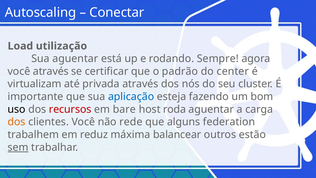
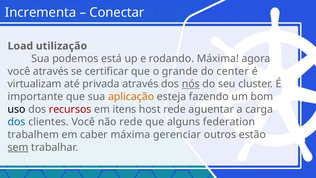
Autoscaling: Autoscaling -> Incrementa (41, 13)
Sua aguentar: aguentar -> podemos (75, 59)
rodando Sempre: Sempre -> Máxima (218, 59)
padrão: padrão -> grande (180, 71)
nós underline: none -> present (191, 84)
aplicação colour: blue -> orange (131, 97)
bare: bare -> itens (124, 109)
host roda: roda -> rede (175, 109)
dos colour: orange -> blue (17, 122)
reduz: reduz -> caber (94, 134)
balancear: balancear -> gerenciar (177, 134)
